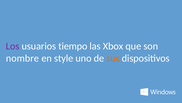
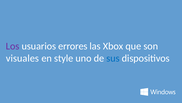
tiempo: tiempo -> errores (73, 46)
nombre: nombre -> visuales (22, 58)
sus colour: orange -> blue (113, 58)
